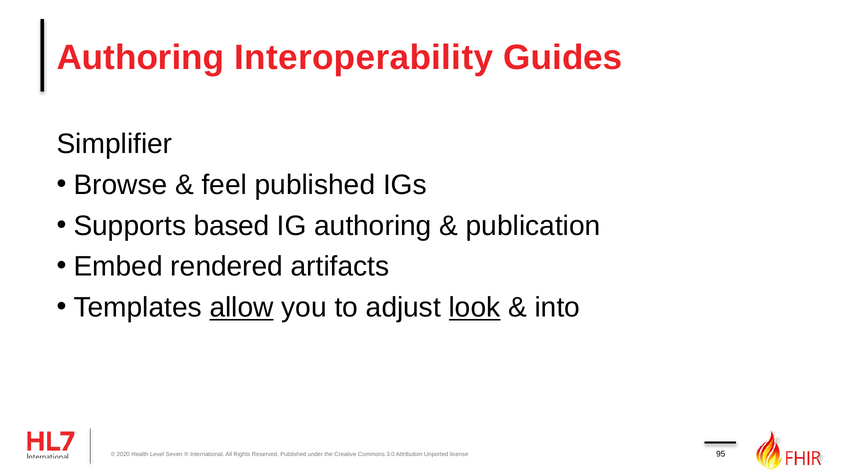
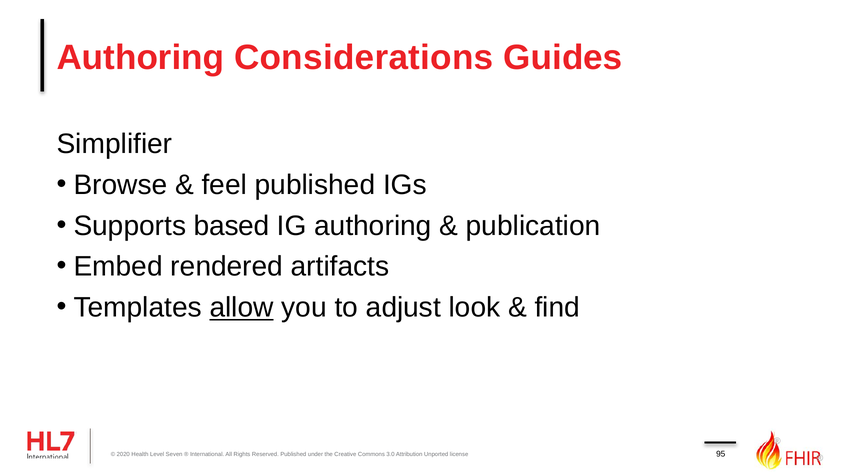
Interoperability: Interoperability -> Considerations (364, 58)
look underline: present -> none (475, 307)
into: into -> find (557, 307)
